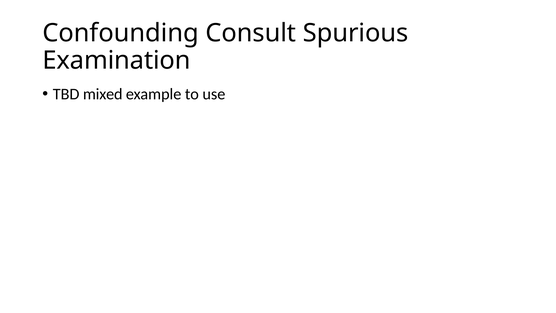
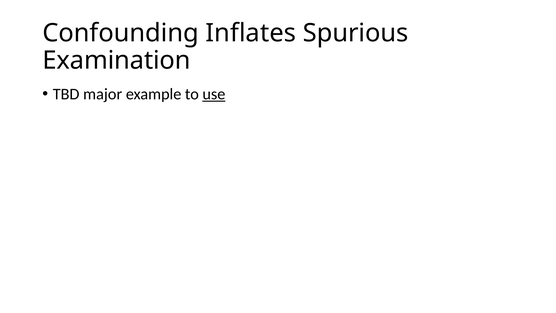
Consult: Consult -> Inflates (251, 33)
mixed: mixed -> major (103, 94)
use underline: none -> present (214, 94)
